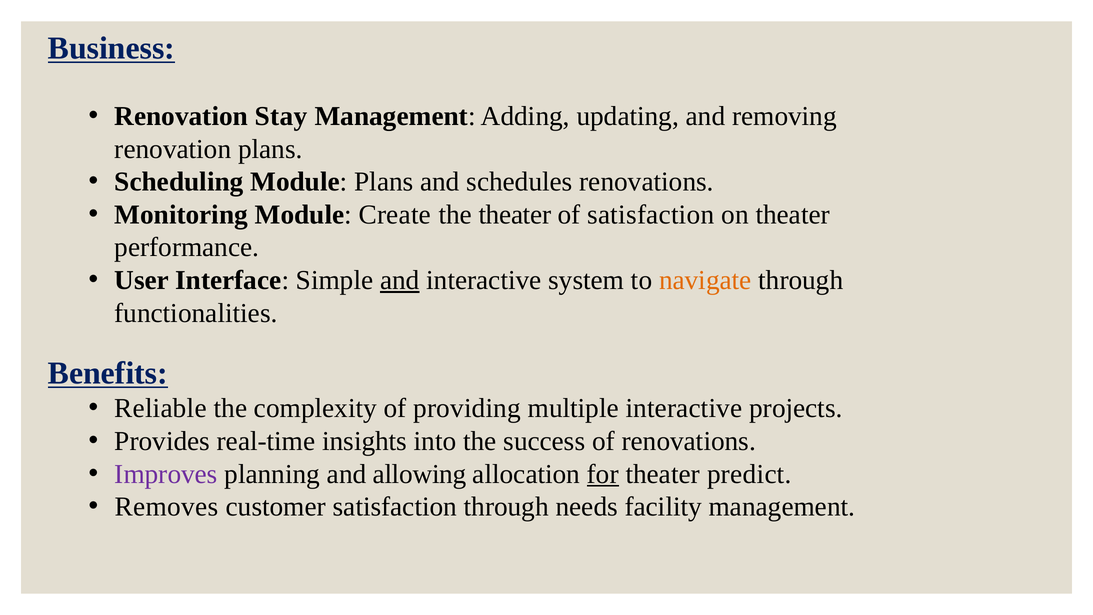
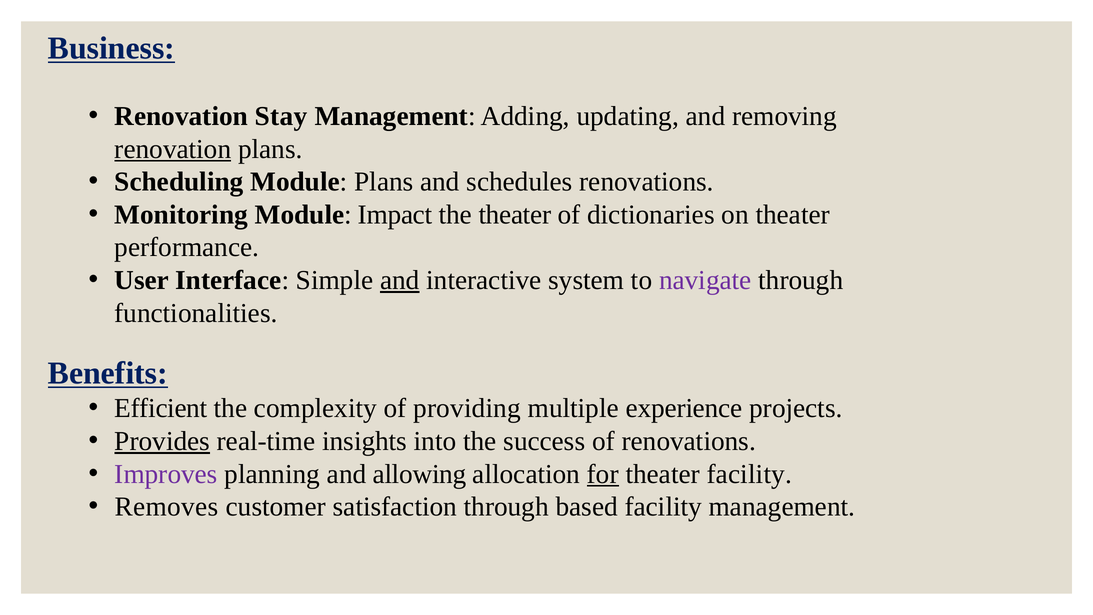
renovation underline: none -> present (173, 149)
Create: Create -> Impact (395, 215)
of satisfaction: satisfaction -> dictionaries (651, 215)
navigate colour: orange -> purple (705, 280)
Reliable: Reliable -> Efficient (161, 408)
multiple interactive: interactive -> experience (684, 408)
Provides underline: none -> present (162, 441)
theater predict: predict -> facility (749, 474)
needs: needs -> based (587, 507)
